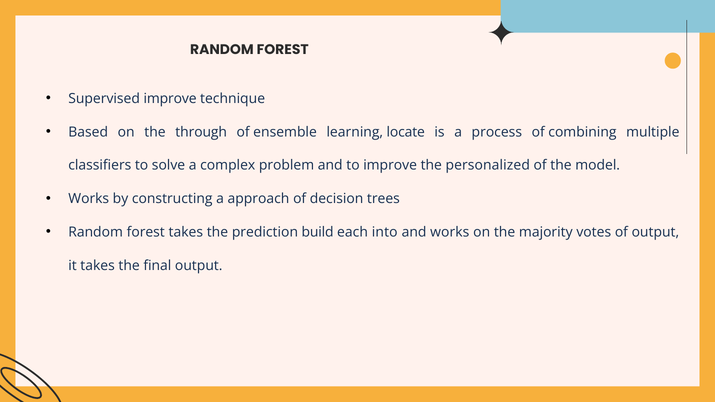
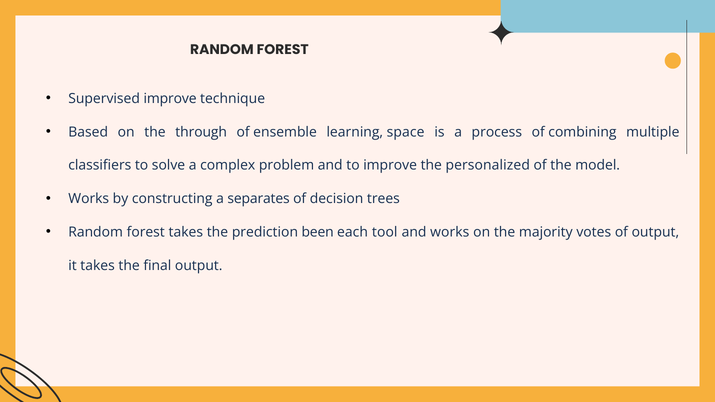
locate: locate -> space (406, 132)
approach: approach -> separates (259, 199)
build: build -> been (318, 232)
into: into -> tool (385, 232)
